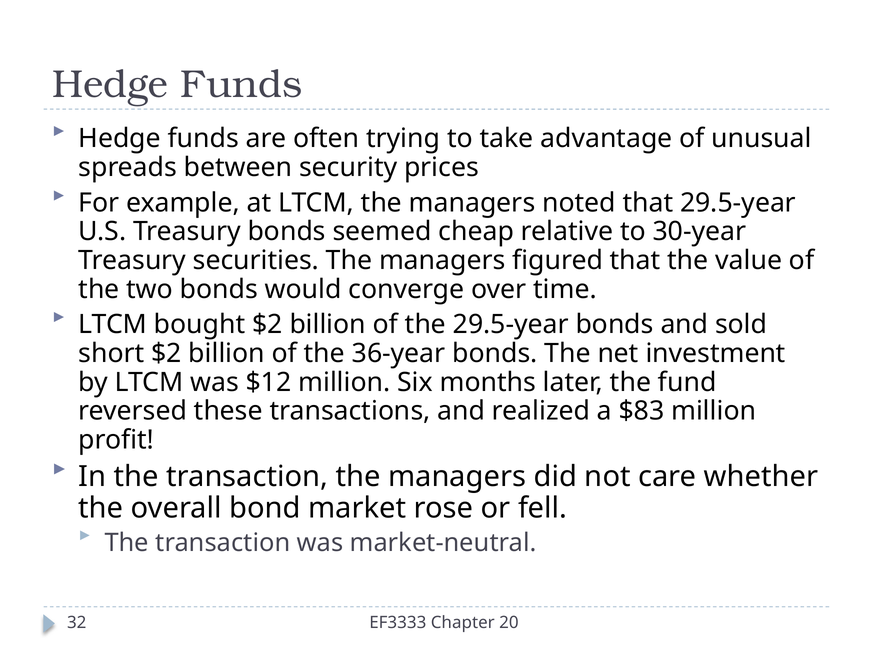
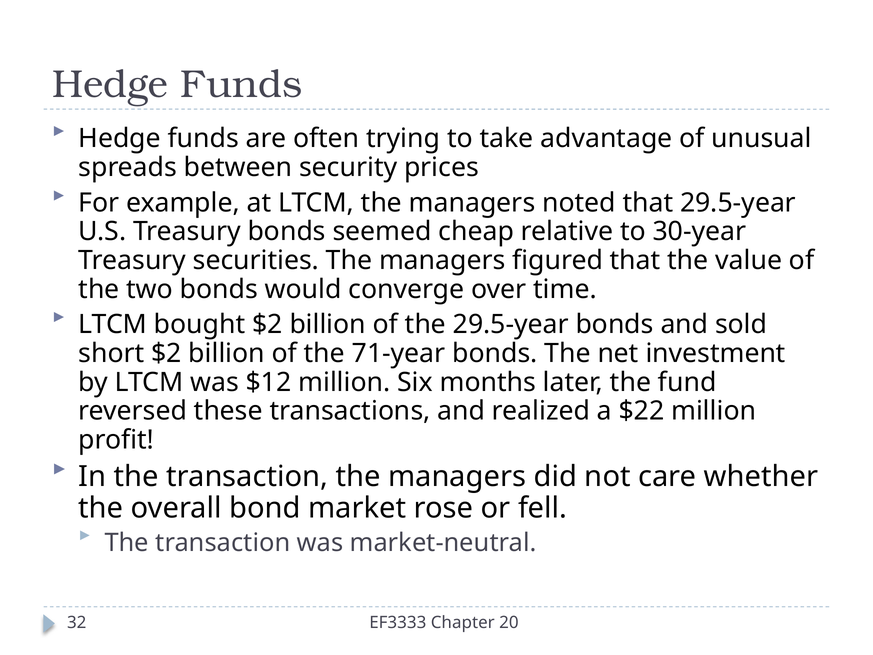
36-year: 36-year -> 71-year (399, 353)
$83: $83 -> $22 (641, 411)
